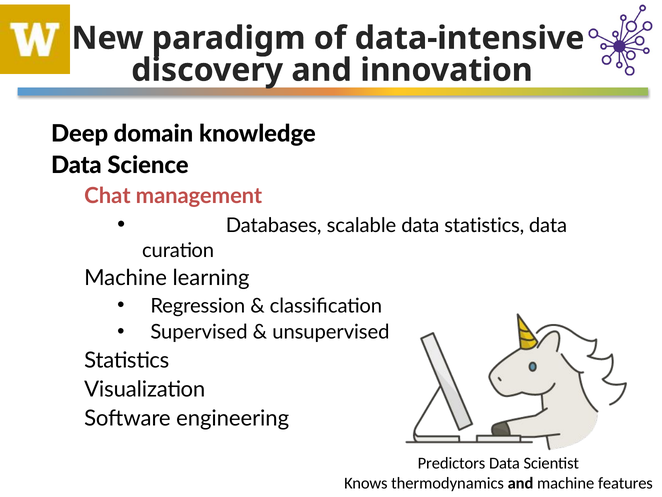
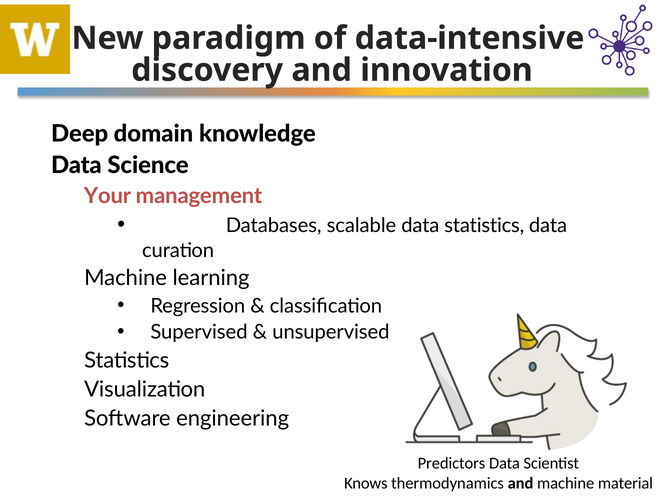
Chat: Chat -> Your (107, 196)
features: features -> material (625, 483)
